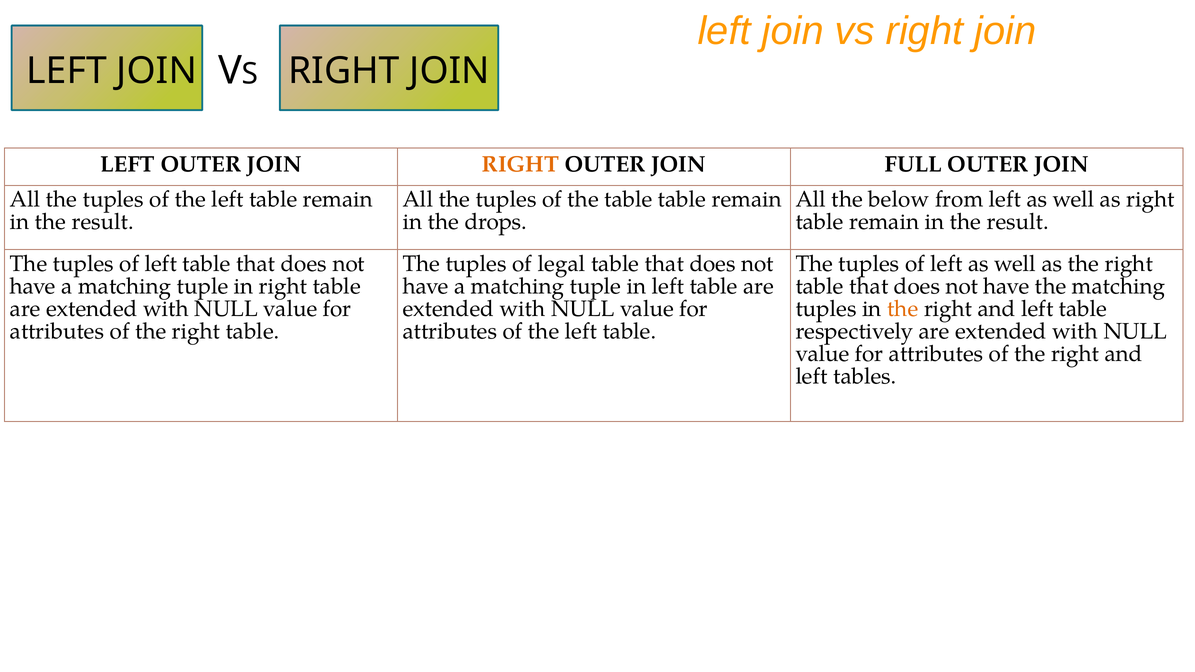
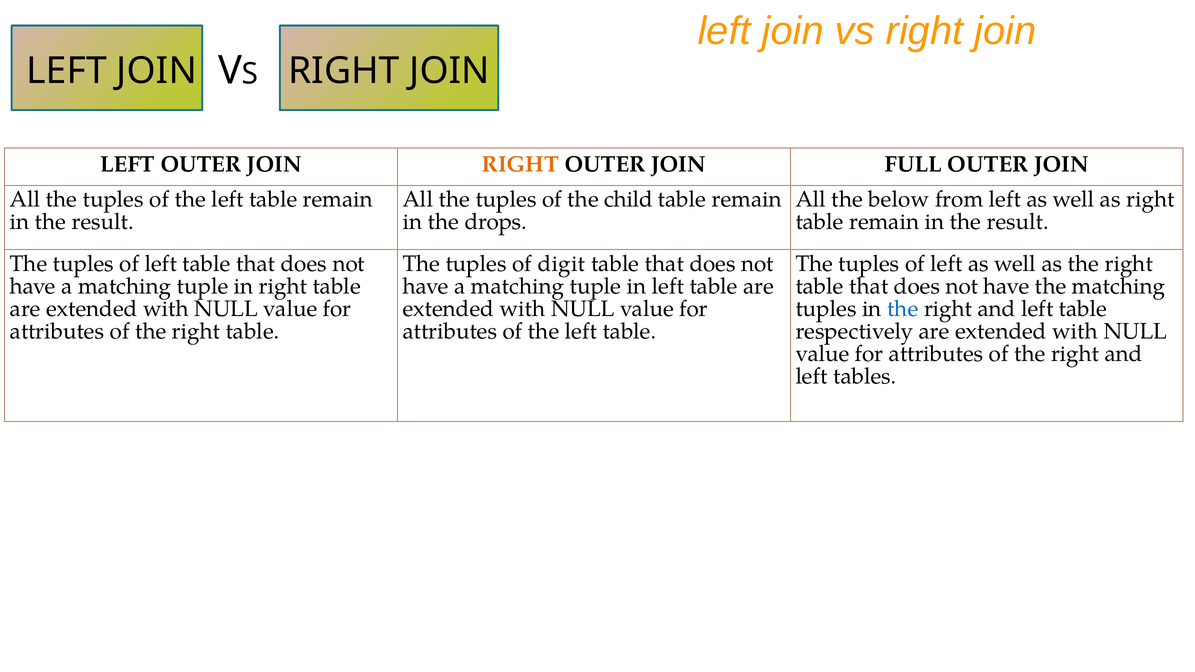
the table: table -> child (628, 200)
legal: legal -> digit (561, 264)
the colour: orange -> blue (903, 309)
